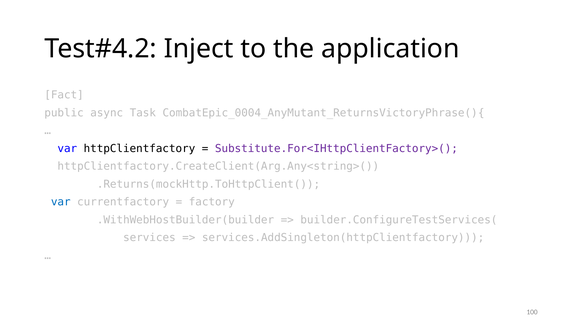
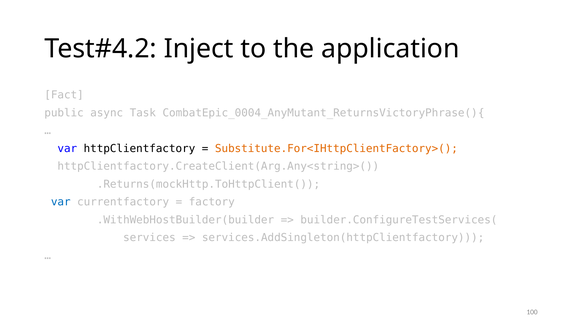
Substitute.For<IHttpClientFactory>( colour: purple -> orange (336, 149)
